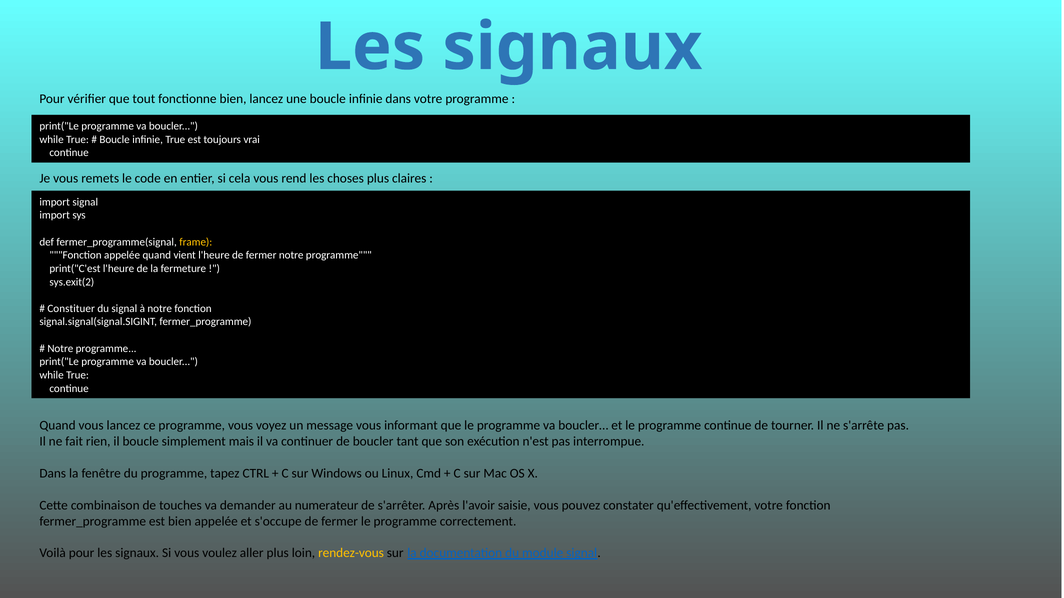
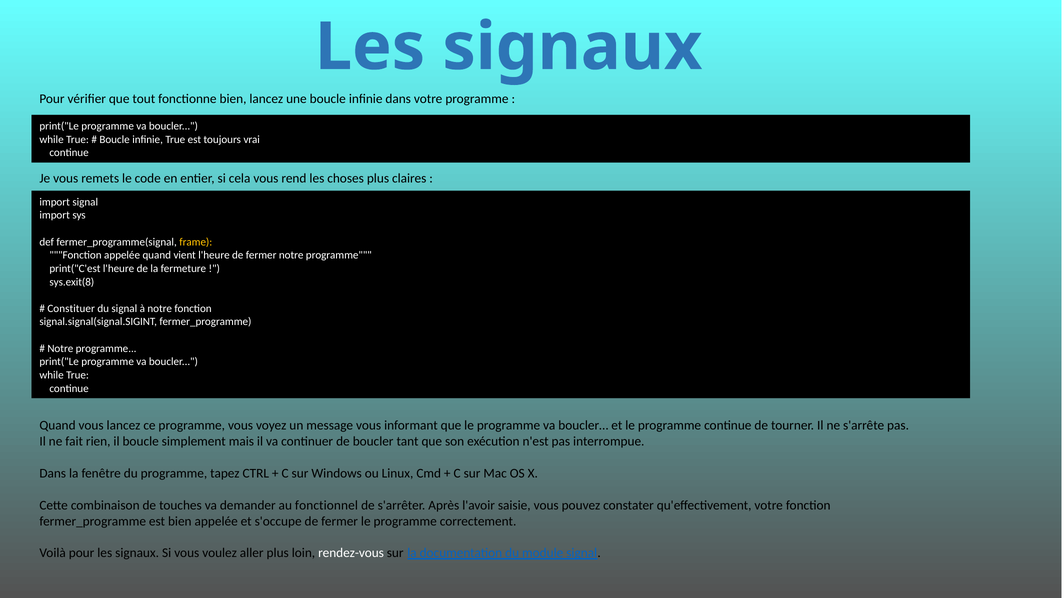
sys.exit(2: sys.exit(2 -> sys.exit(8 (72, 282)
numerateur: numerateur -> fonctionnel (326, 506)
rendez-vous colour: yellow -> white (351, 553)
